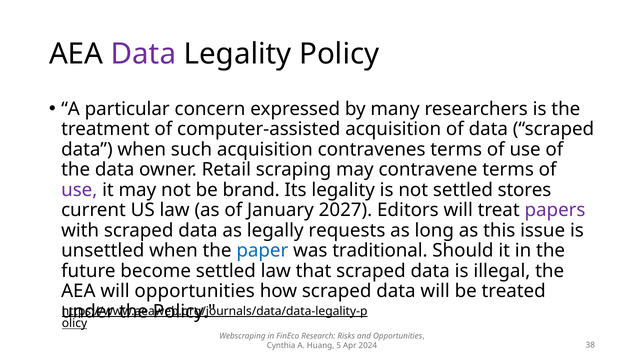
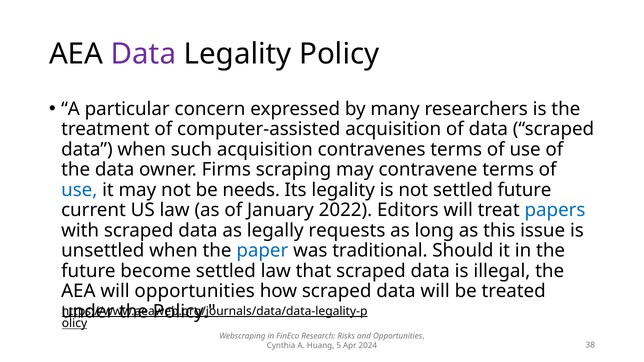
Retail: Retail -> Firms (226, 170)
use colour: purple -> blue (79, 190)
brand: brand -> needs (251, 190)
settled stores: stores -> future (524, 190)
2027: 2027 -> 2022 (345, 210)
papers colour: purple -> blue (555, 210)
